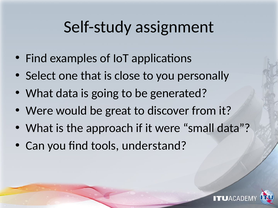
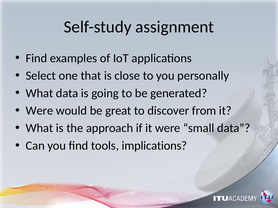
understand: understand -> implications (154, 146)
